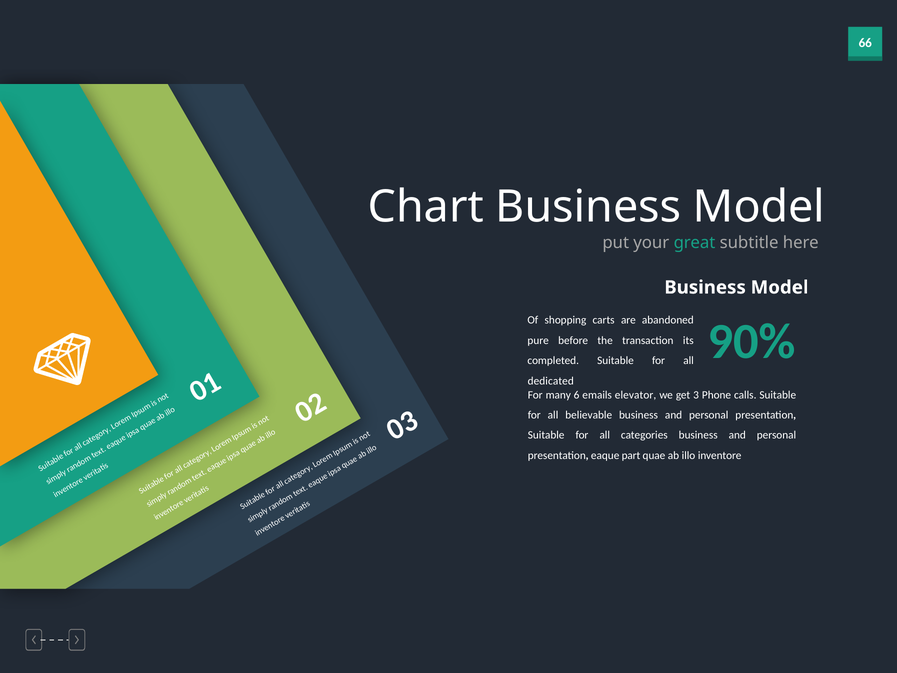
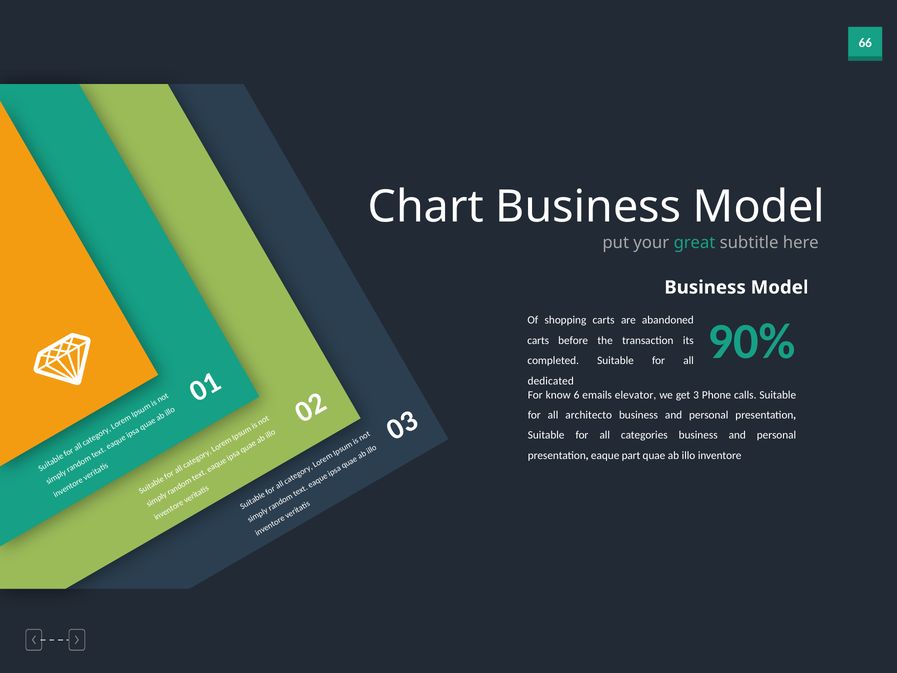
pure: pure -> carts (538, 340)
many: many -> know (558, 395)
believable: believable -> architecto (589, 415)
